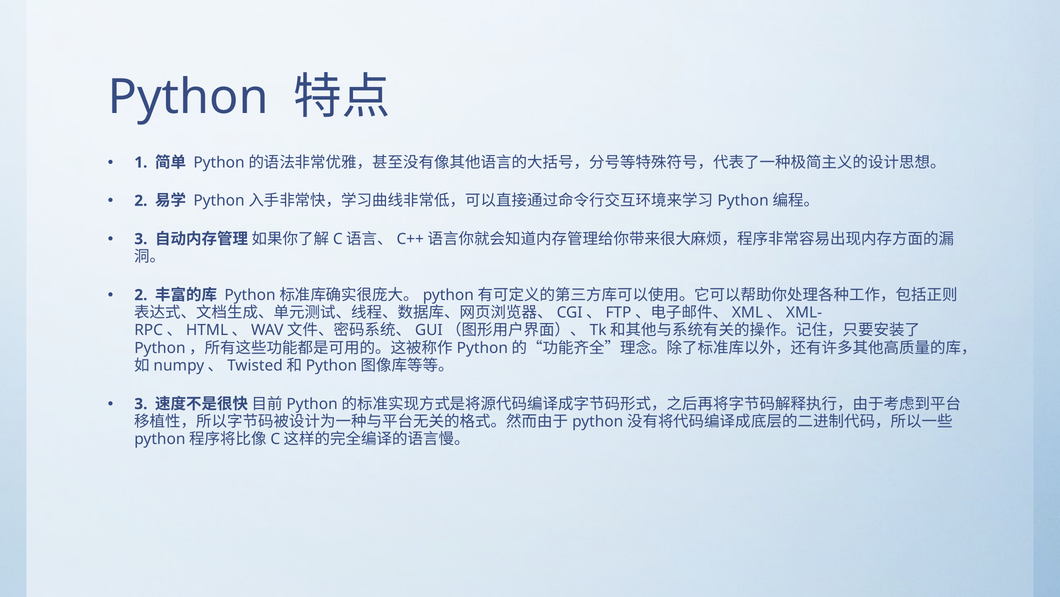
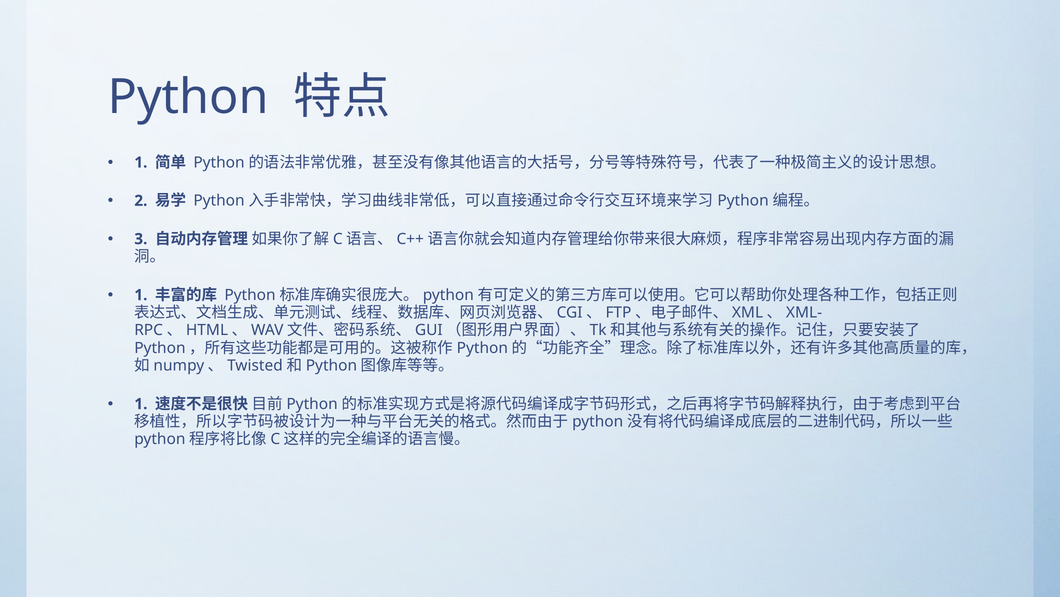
2: 2 -> 1 (141, 295)
3: 3 -> 1 (141, 404)
